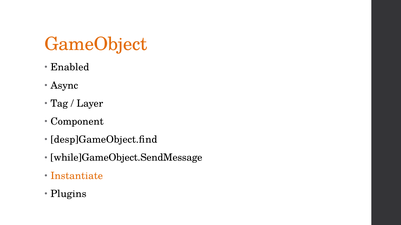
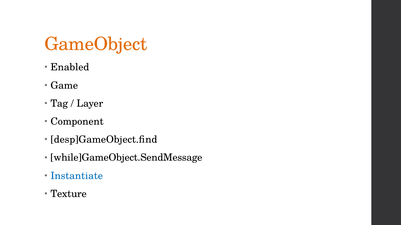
Async: Async -> Game (64, 86)
Instantiate colour: orange -> blue (77, 176)
Plugins: Plugins -> Texture (69, 194)
